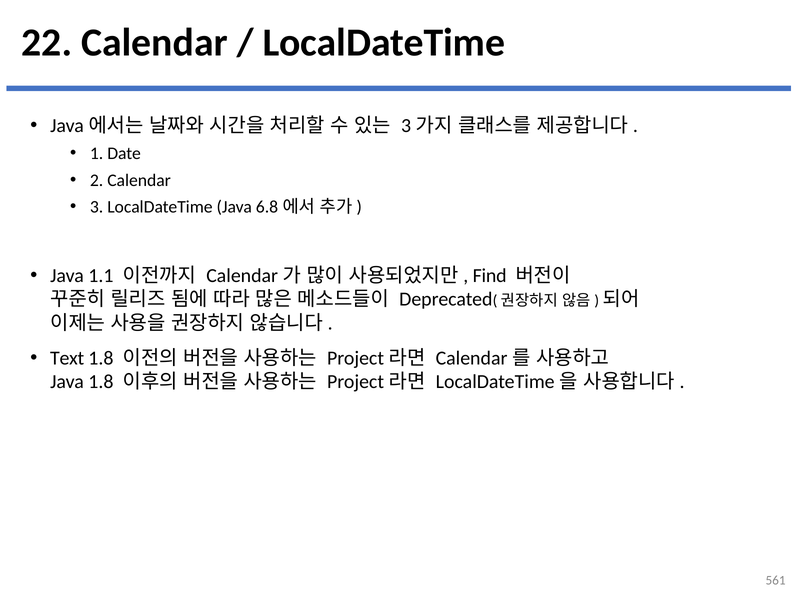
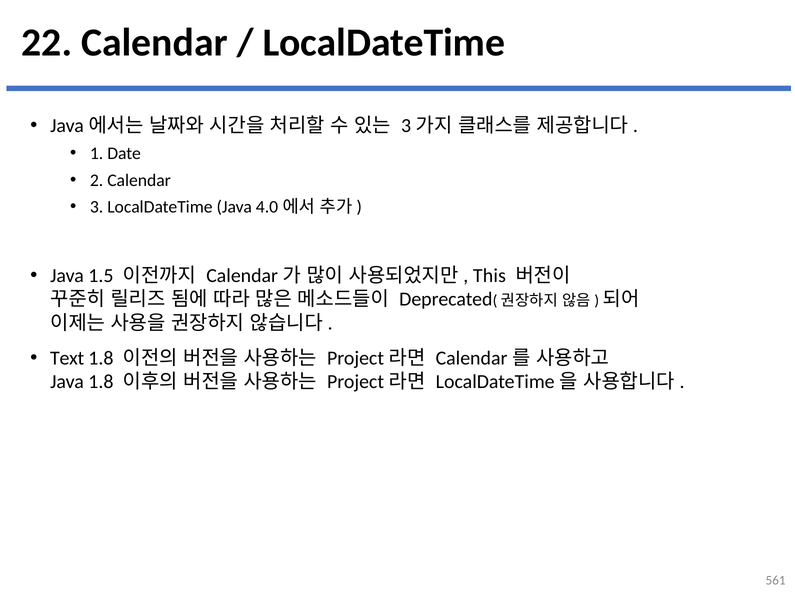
6.8: 6.8 -> 4.0 (267, 207)
1.1: 1.1 -> 1.5 (101, 276)
Find: Find -> This (489, 276)
